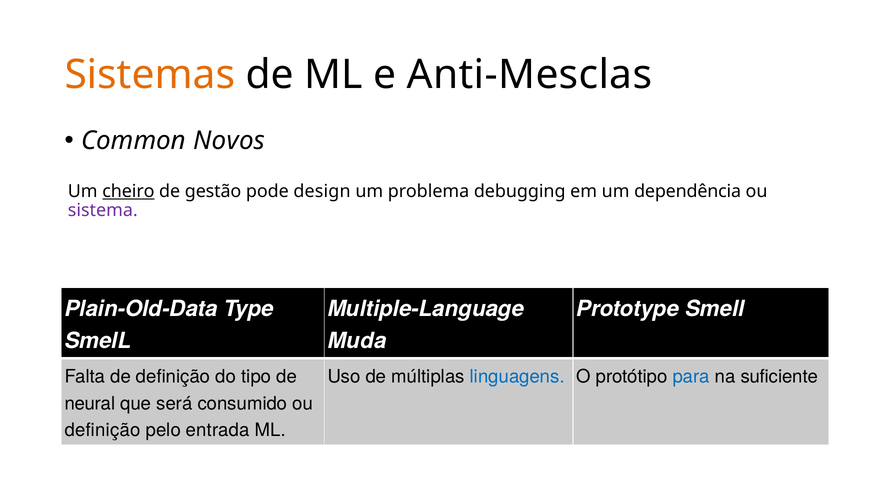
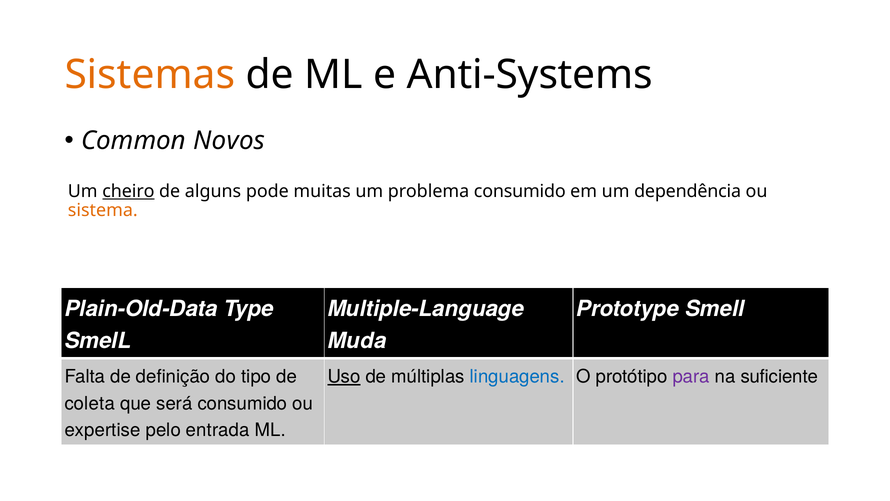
Anti-Mesclas: Anti-Mesclas -> Anti-Systems (530, 75)
gestão: gestão -> alguns (213, 191)
design: design -> muitas (322, 191)
problema debugging: debugging -> consumido (520, 191)
sistema colour: purple -> orange (103, 210)
Uso underline: none -> present (344, 377)
para colour: blue -> purple (691, 377)
neural: neural -> coleta (90, 403)
definição: definição -> expertise (103, 430)
